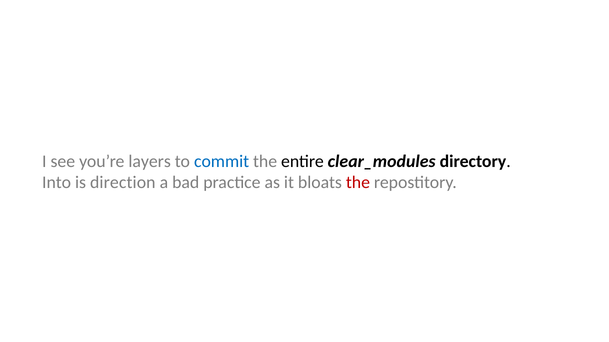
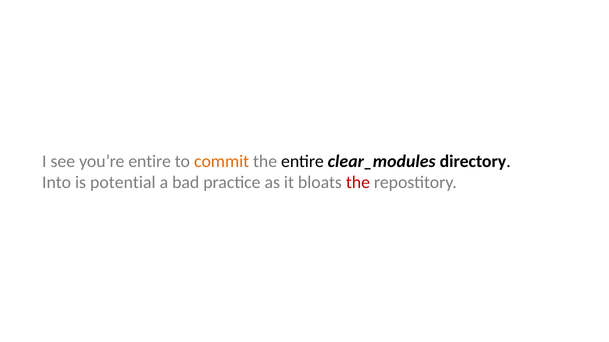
you’re layers: layers -> entire (150, 162)
commit colour: blue -> orange (222, 162)
direction: direction -> potential (123, 183)
